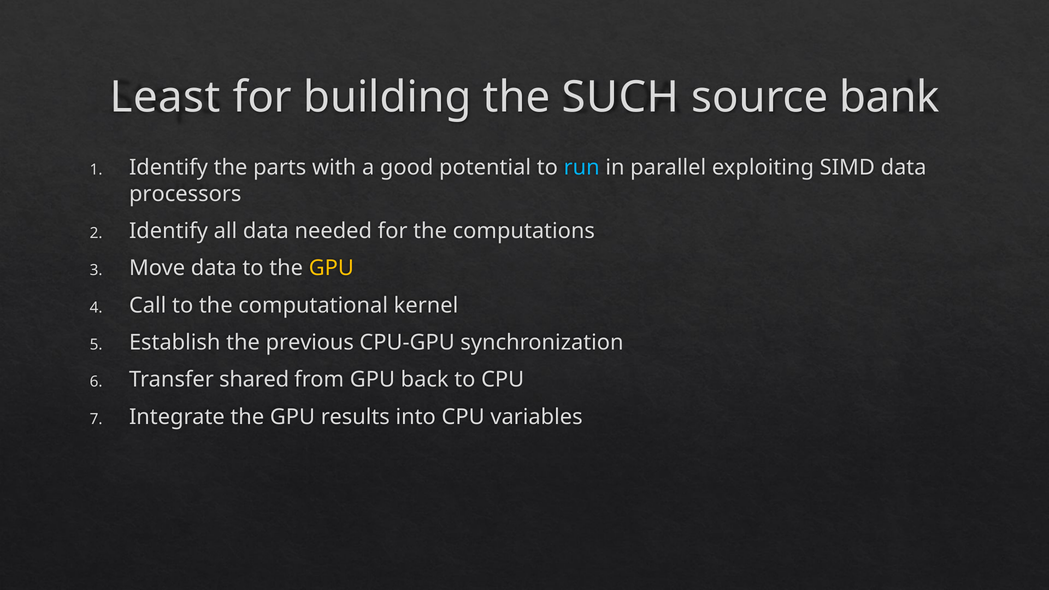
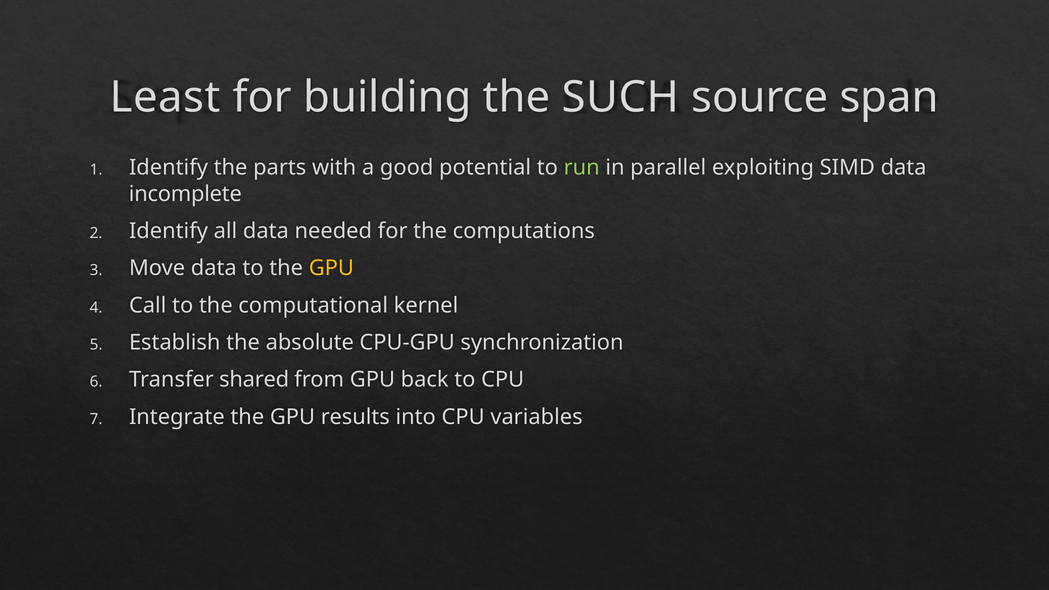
bank: bank -> span (889, 97)
run colour: light blue -> light green (582, 168)
processors: processors -> incomplete (185, 194)
previous: previous -> absolute (310, 343)
